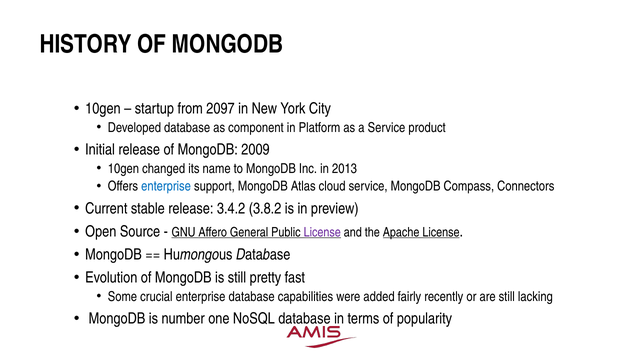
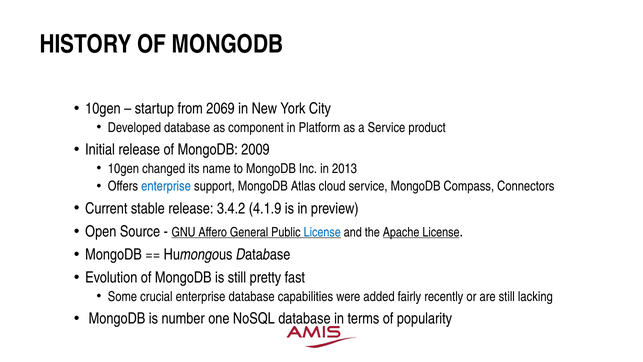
2097: 2097 -> 2069 (221, 108)
3.8.2: 3.8.2 -> 4.1.9 (265, 208)
License colour: purple -> blue (322, 232)
